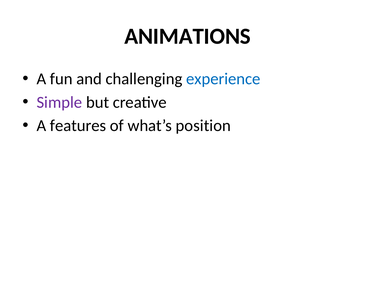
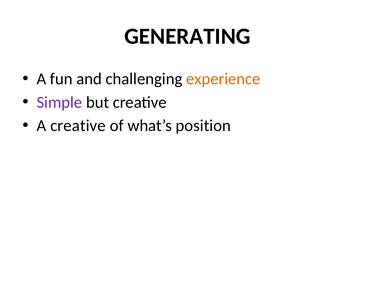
ANIMATIONS: ANIMATIONS -> GENERATING (187, 36)
experience colour: blue -> orange (223, 79)
A features: features -> creative (78, 125)
